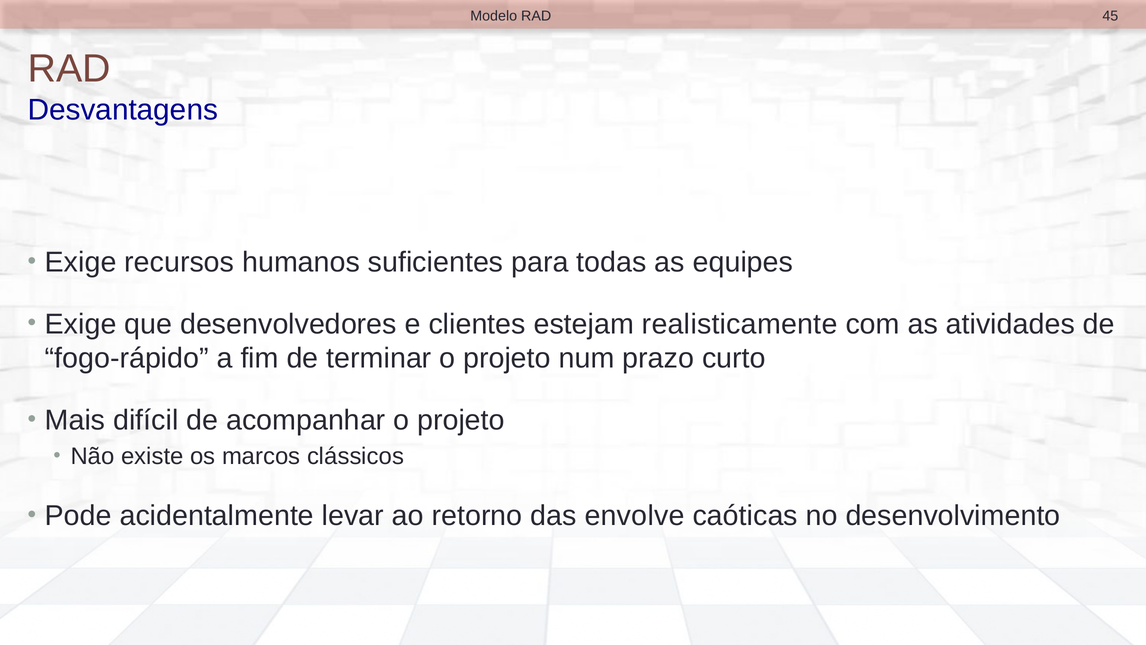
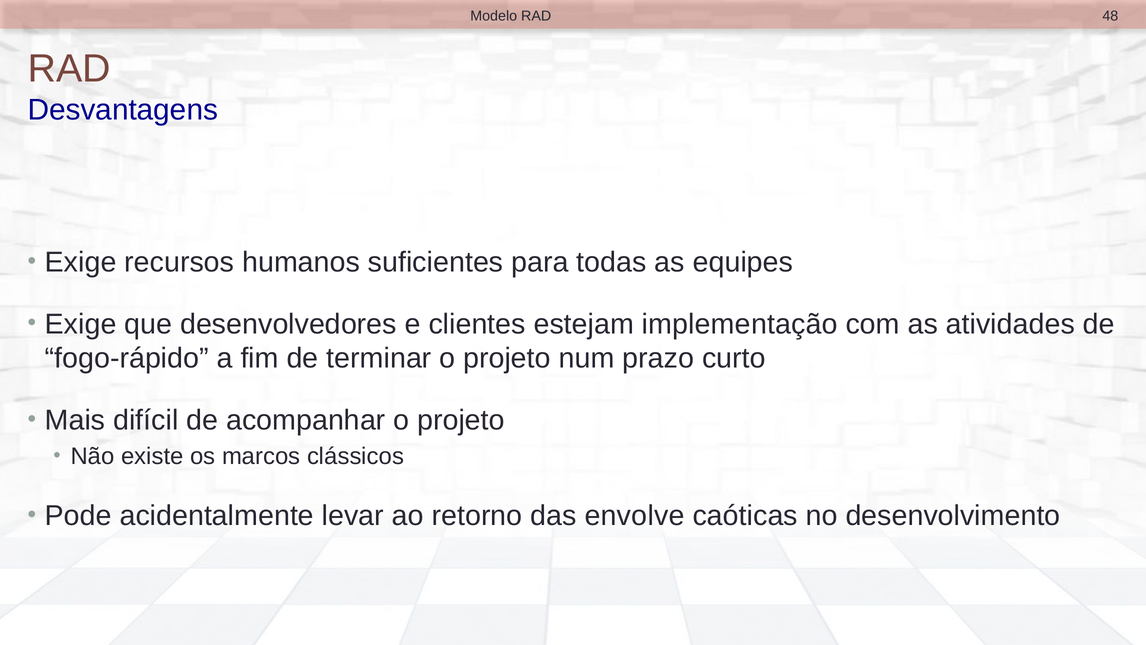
45: 45 -> 48 (1110, 16)
realisticamente: realisticamente -> implementação (740, 324)
